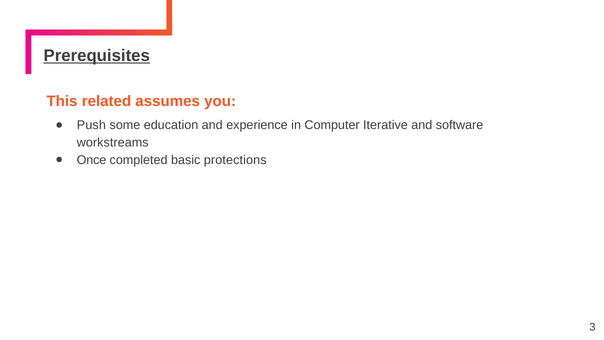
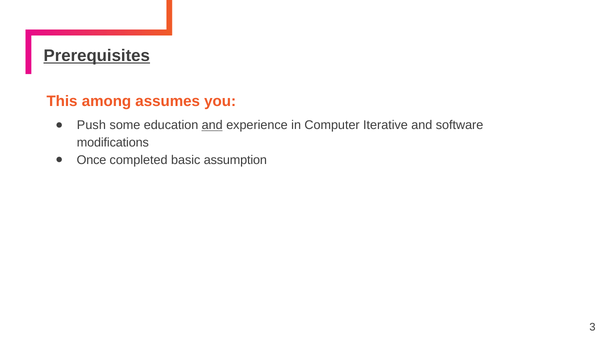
related: related -> among (106, 101)
and underline: none -> present (212, 125)
workstreams: workstreams -> modifications (113, 143)
protections: protections -> assumption (235, 160)
